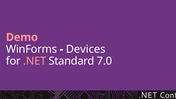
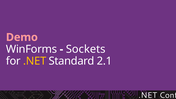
Devices: Devices -> Sockets (86, 49)
.NET colour: pink -> yellow (35, 61)
7.0: 7.0 -> 2.1 (104, 61)
